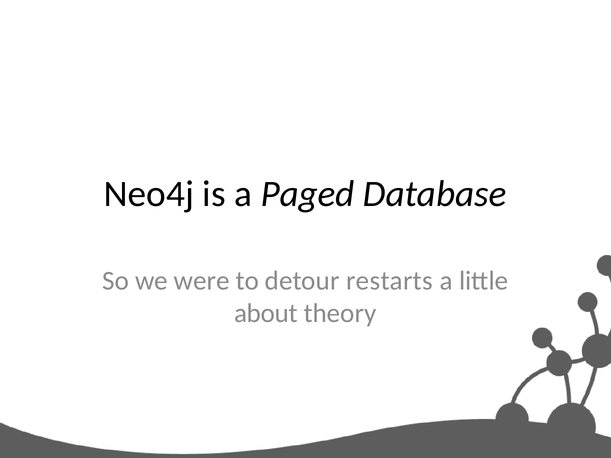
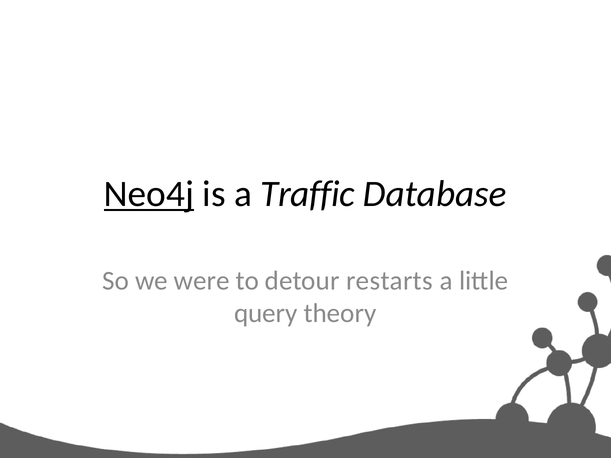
Neo4j underline: none -> present (149, 194)
Paged: Paged -> Traffic (308, 194)
about: about -> query (266, 314)
